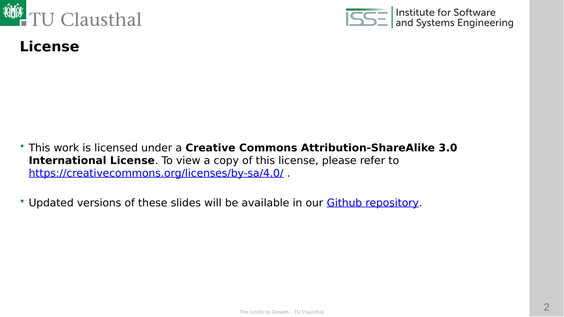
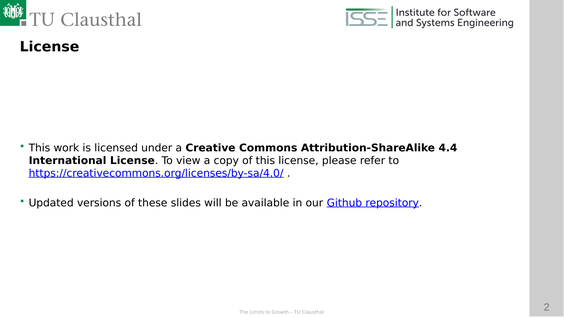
3.0: 3.0 -> 4.4 (448, 148)
